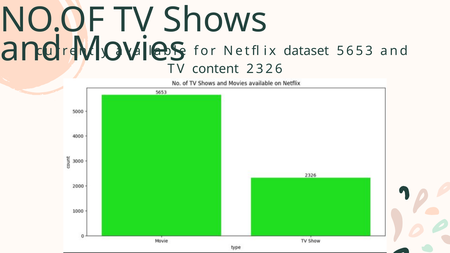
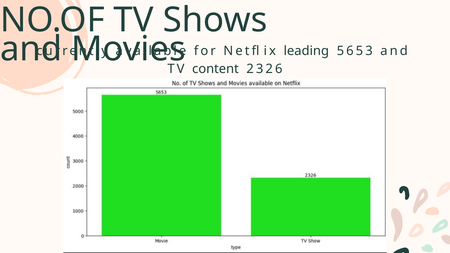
dataset: dataset -> leading (306, 51)
